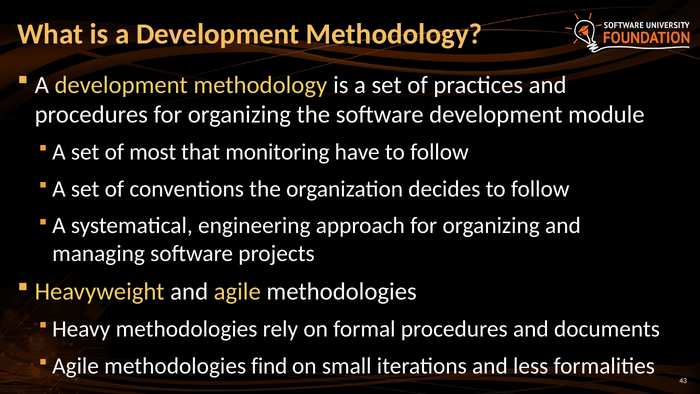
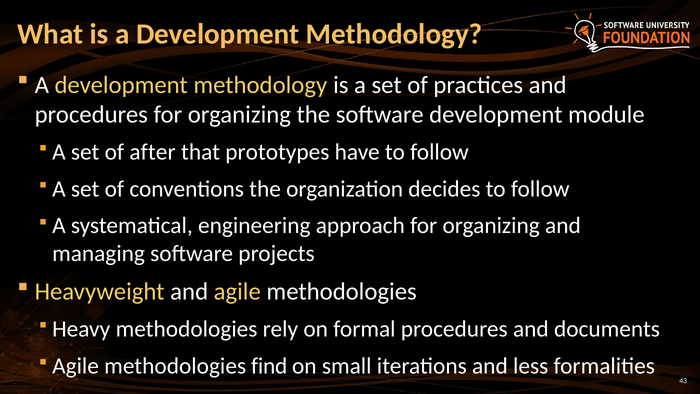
most: most -> after (153, 152)
monitoring: monitoring -> prototypes (277, 152)
